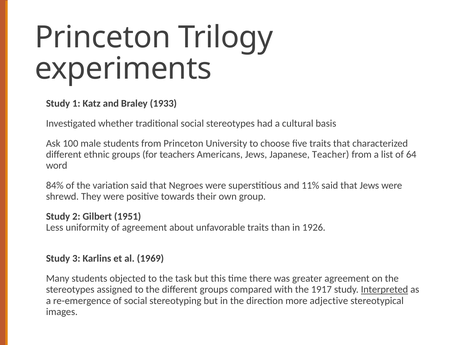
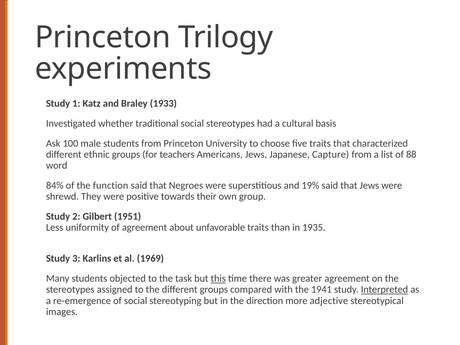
Teacher: Teacher -> Capture (331, 155)
64: 64 -> 88 (411, 155)
variation: variation -> function (111, 186)
11%: 11% -> 19% (310, 186)
1926: 1926 -> 1935 (314, 228)
this underline: none -> present (218, 279)
1917: 1917 -> 1941 (321, 290)
